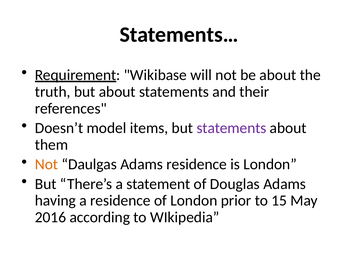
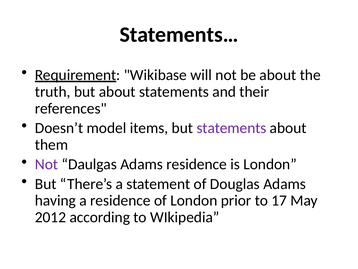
Not colour: orange -> purple (47, 164)
15: 15 -> 17 (279, 200)
2016: 2016 -> 2012 (50, 217)
